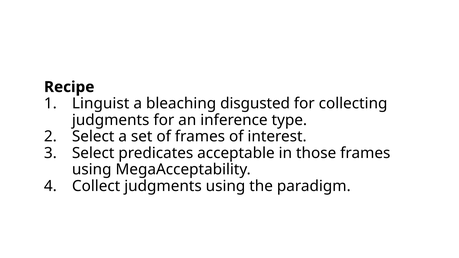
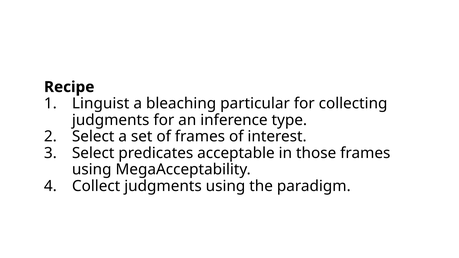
disgusted: disgusted -> particular (255, 104)
